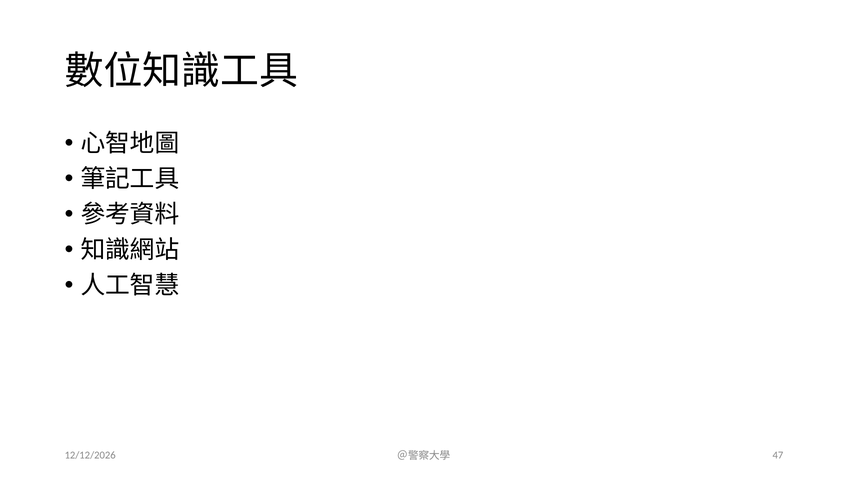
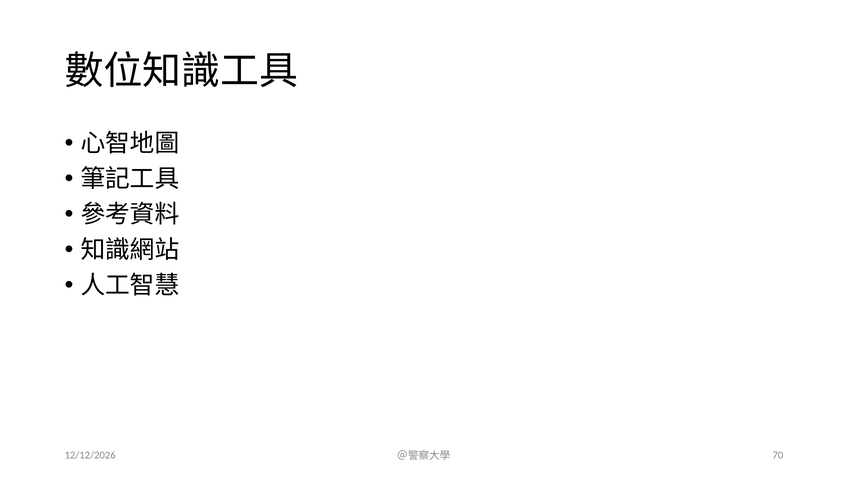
47: 47 -> 70 (778, 455)
